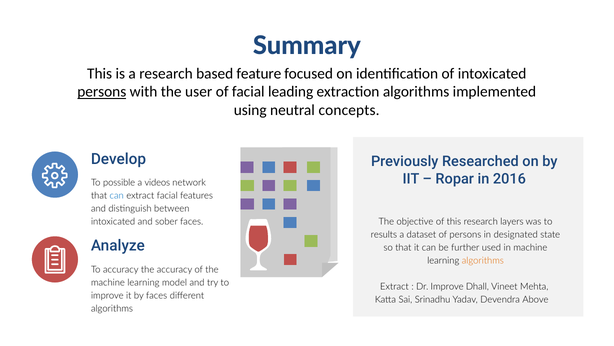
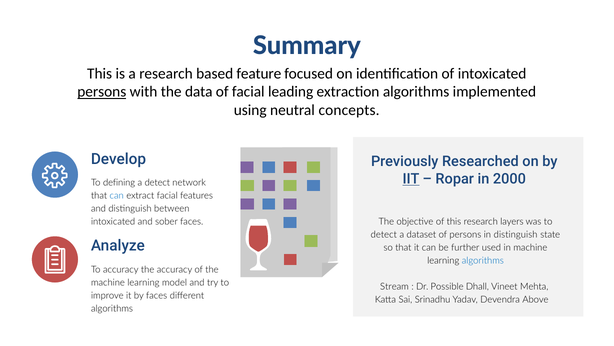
user: user -> data (199, 92)
IIT underline: none -> present (411, 179)
2016: 2016 -> 2000 (509, 179)
possible: possible -> defining (119, 182)
a videos: videos -> detect (157, 182)
results: results -> detect (384, 234)
in designated: designated -> distinguish (516, 234)
algorithms colour: orange -> blue (483, 260)
Extract: Extract -> Stream (394, 286)
Dr Improve: Improve -> Possible (447, 286)
